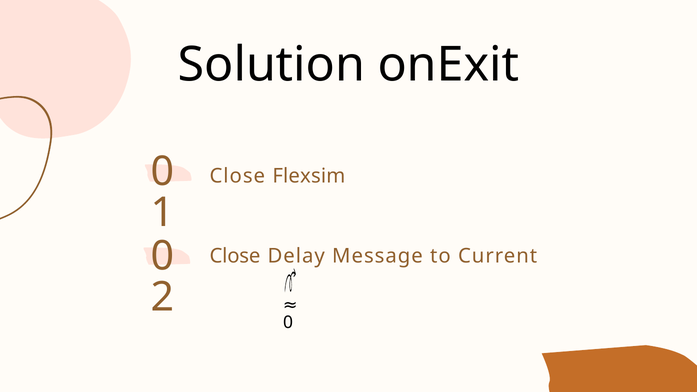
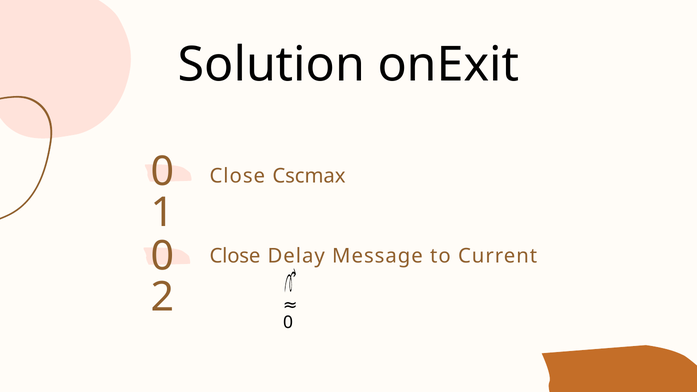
Flexsim: Flexsim -> Cscmax (309, 176)
